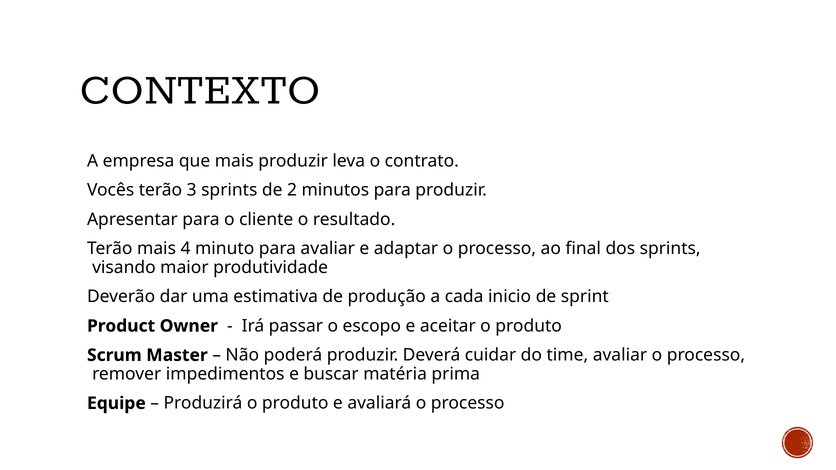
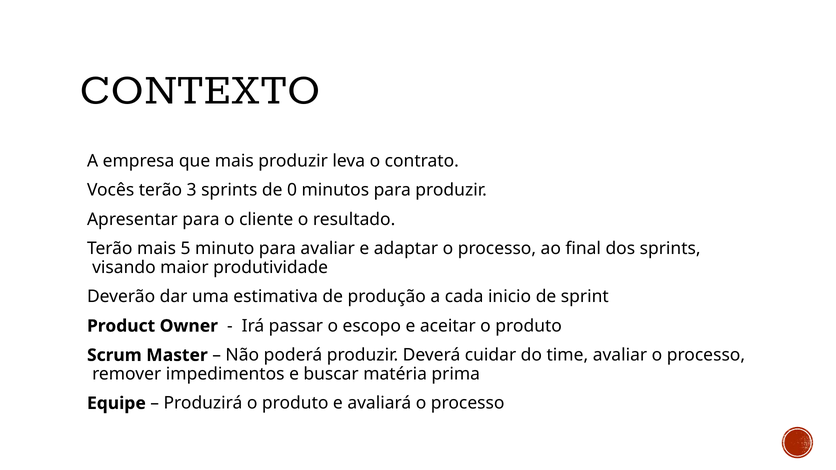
2: 2 -> 0 (292, 190)
4: 4 -> 5 (186, 249)
